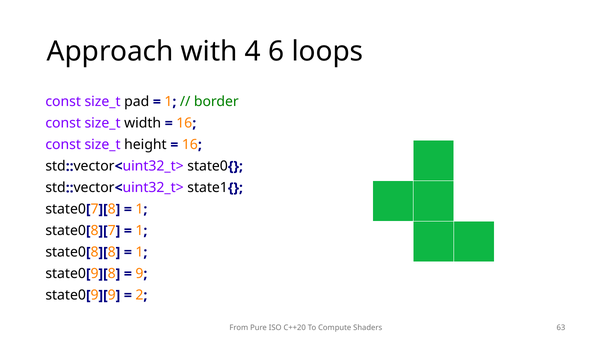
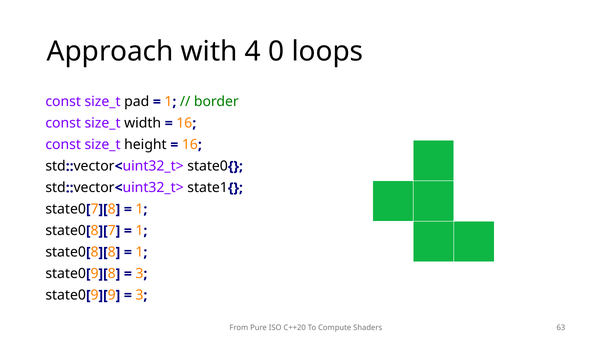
6: 6 -> 0 (276, 51)
9: 9 -> 3 (139, 274)
2: 2 -> 3 (139, 296)
